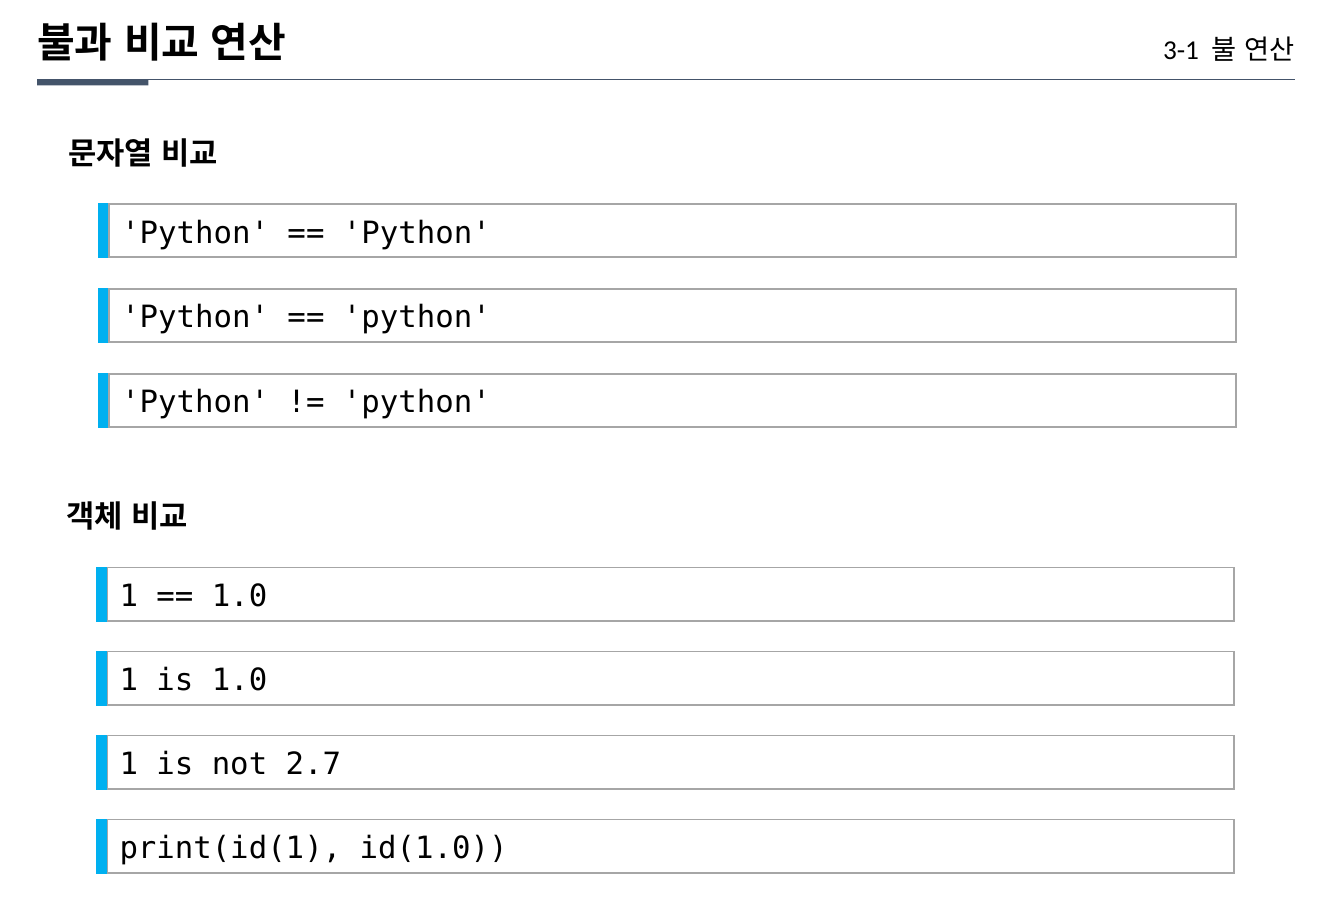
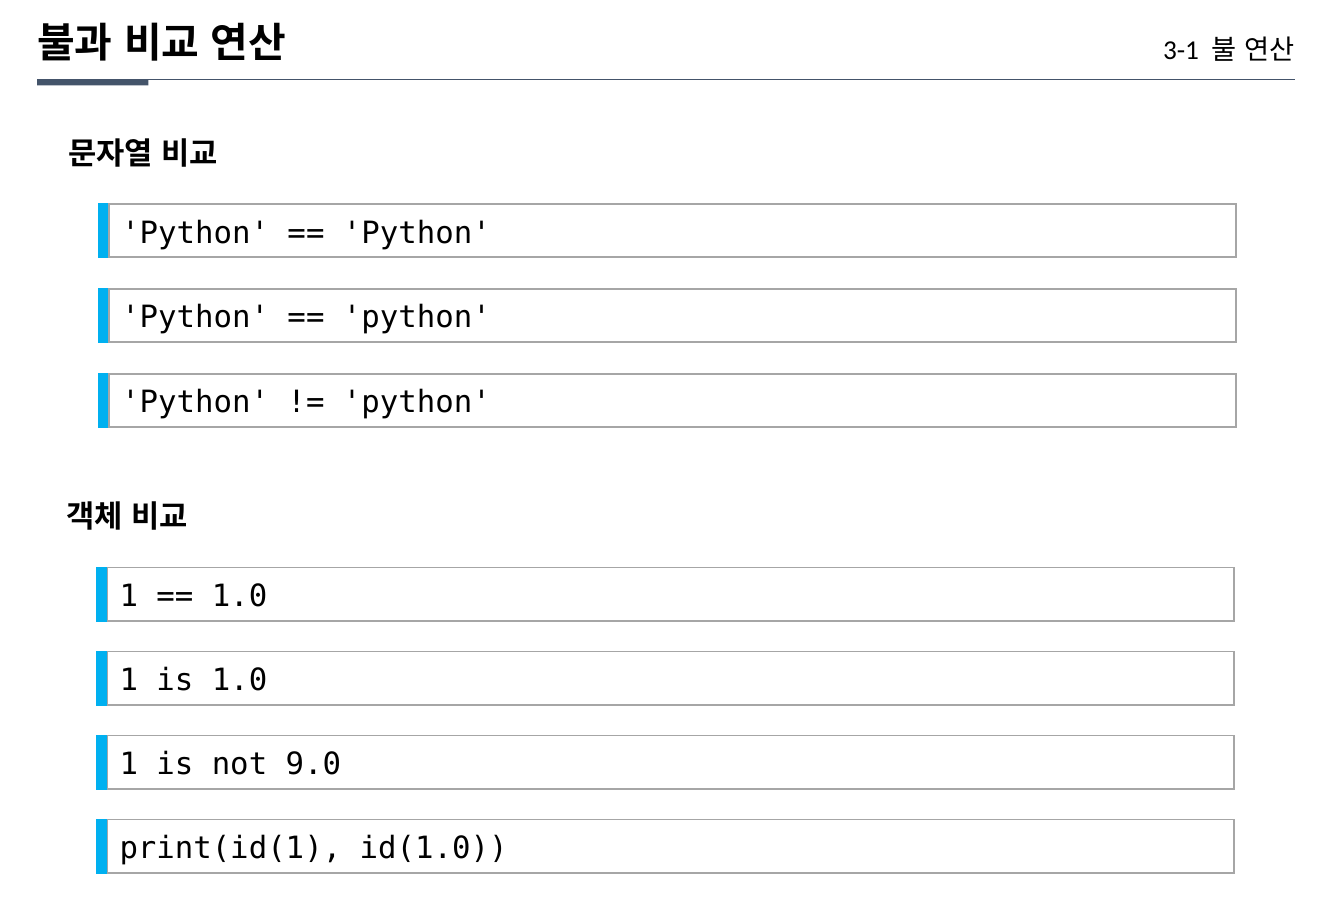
2.7: 2.7 -> 9.0 (313, 765)
